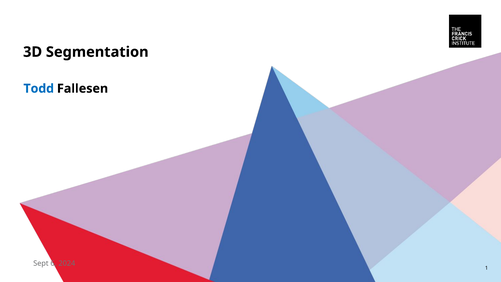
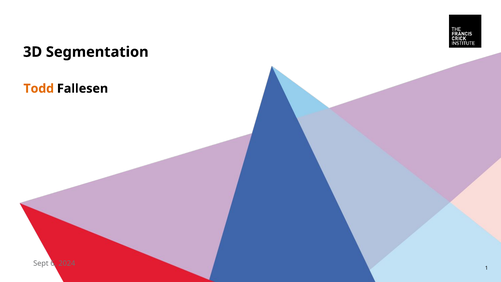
Todd colour: blue -> orange (39, 89)
